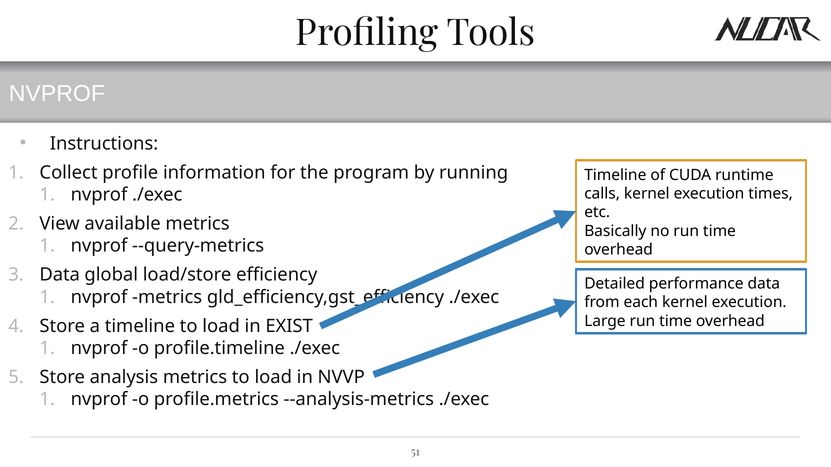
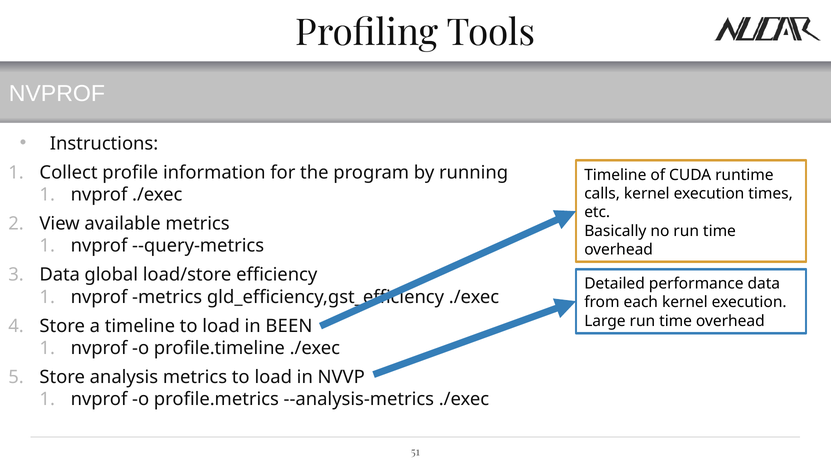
EXIST: EXIST -> BEEN (289, 326)
